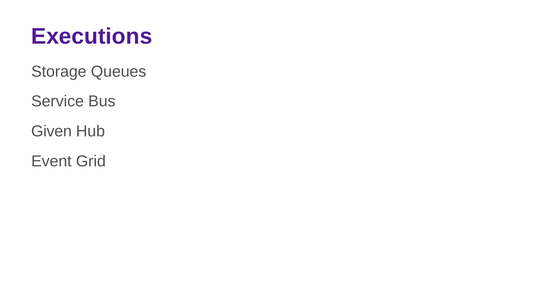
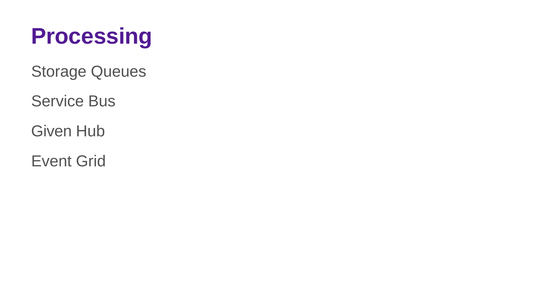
Executions: Executions -> Processing (92, 37)
